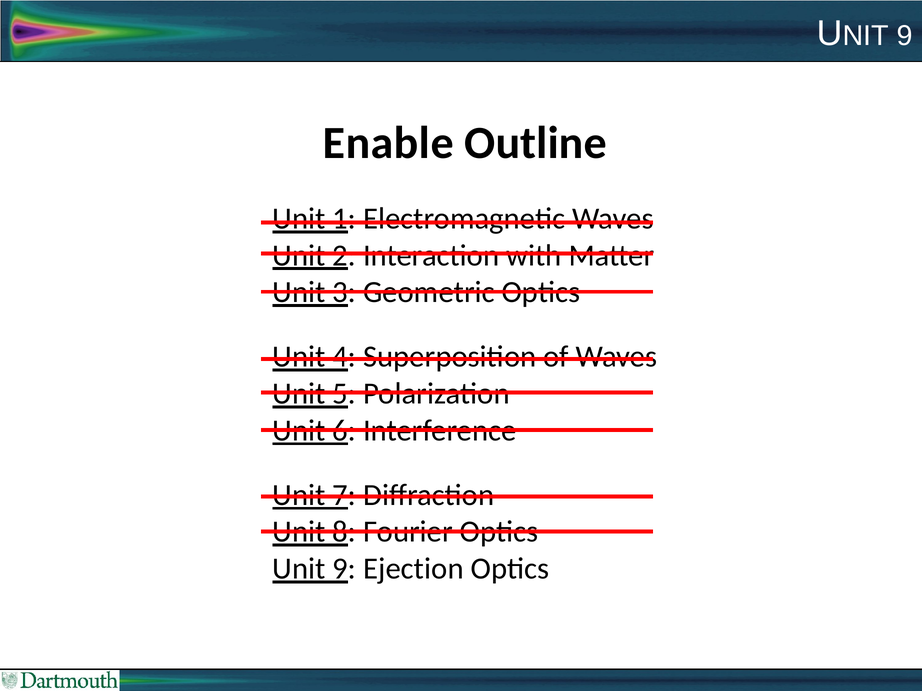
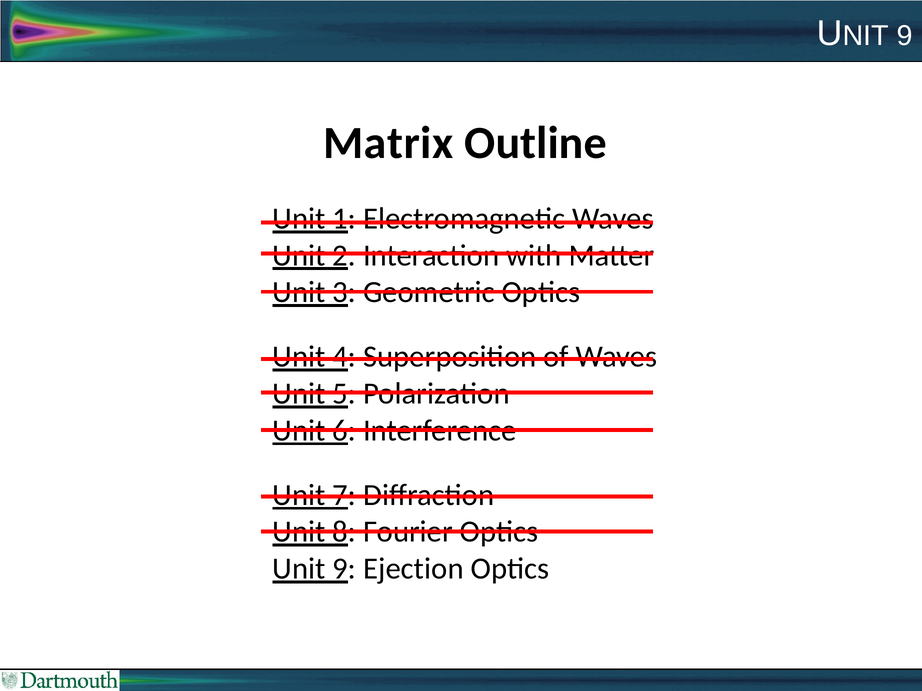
Enable: Enable -> Matrix (388, 143)
